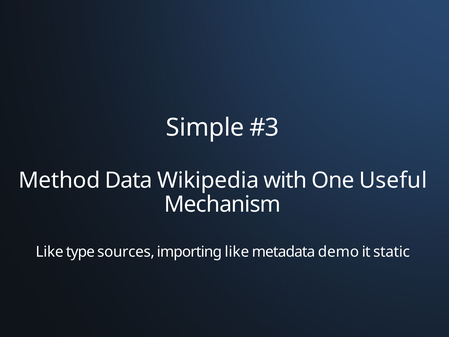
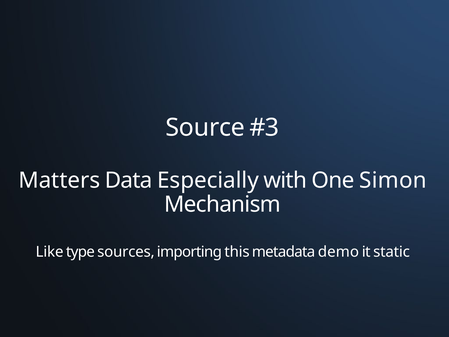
Simple: Simple -> Source (205, 128)
Method: Method -> Matters (59, 180)
Wikipedia: Wikipedia -> Especially (208, 180)
Useful: Useful -> Simon (393, 180)
importing like: like -> this (237, 252)
